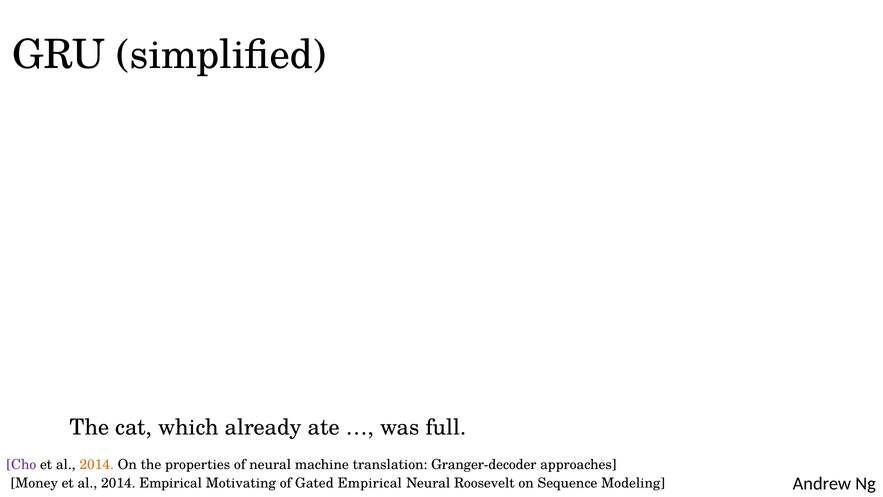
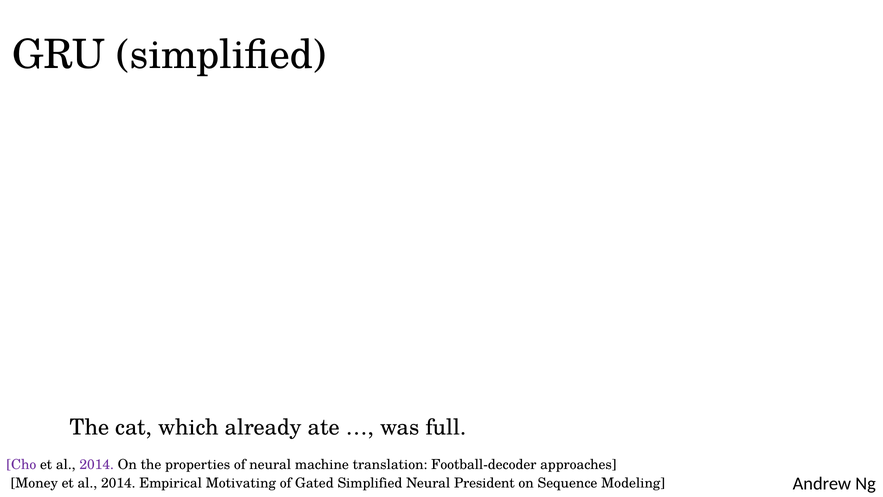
2014 colour: orange -> purple (97, 465)
Granger-decoder: Granger-decoder -> Football-decoder (484, 465)
Gated Empirical: Empirical -> Simplified (370, 483)
Roosevelt: Roosevelt -> President (484, 483)
